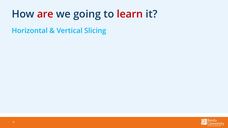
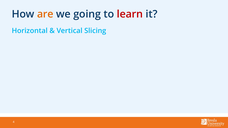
are colour: red -> orange (45, 14)
